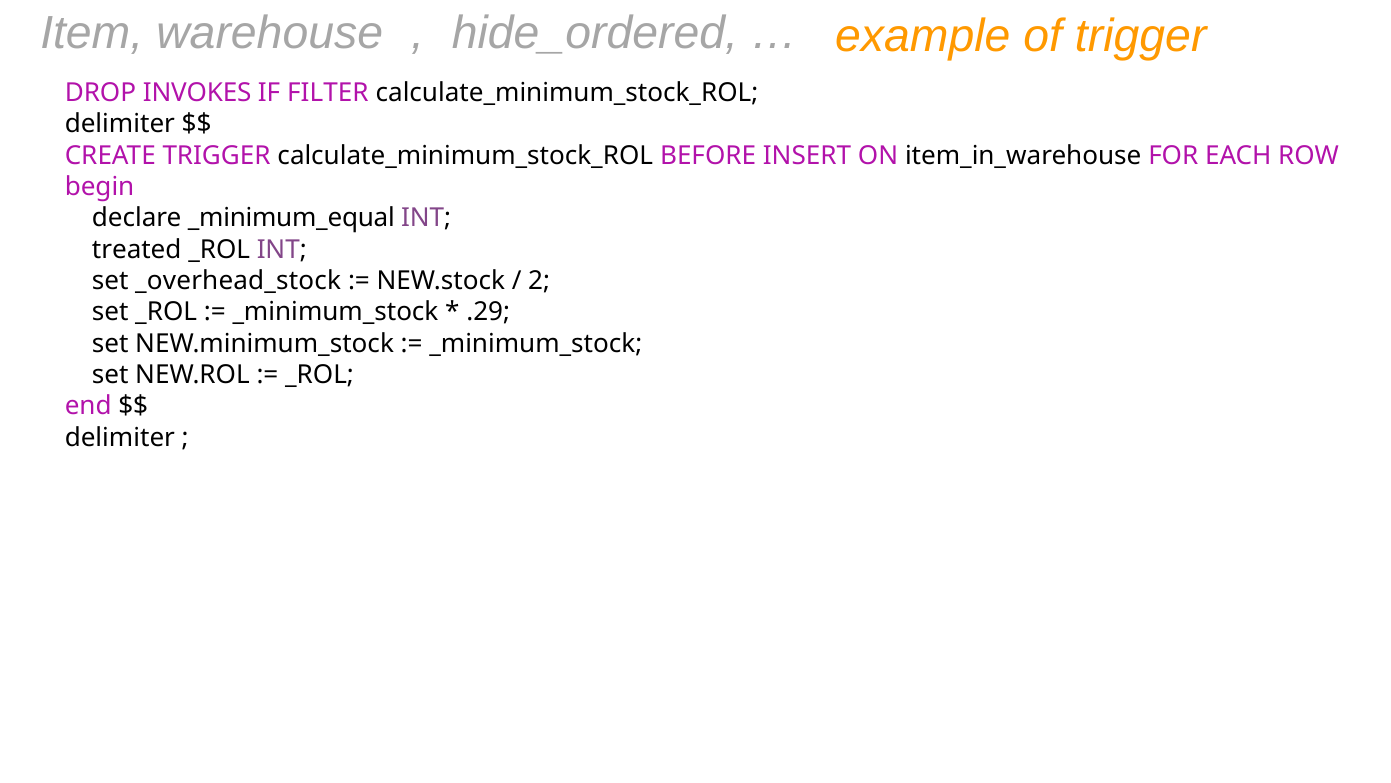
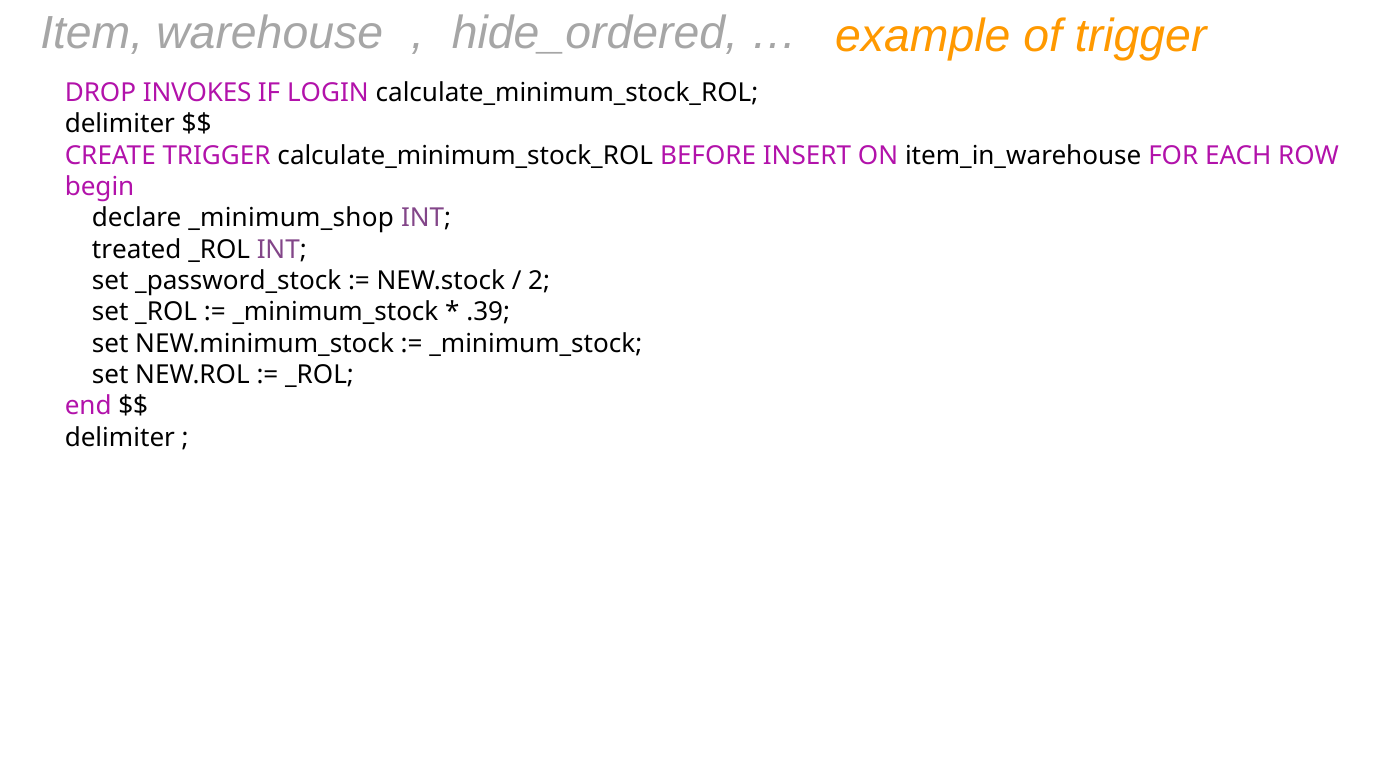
FILTER: FILTER -> LOGIN (328, 93)
_minimum_equal: _minimum_equal -> _minimum_shop (291, 218)
_overhead_stock: _overhead_stock -> _password_stock (238, 281)
.29: .29 -> .39 (488, 312)
